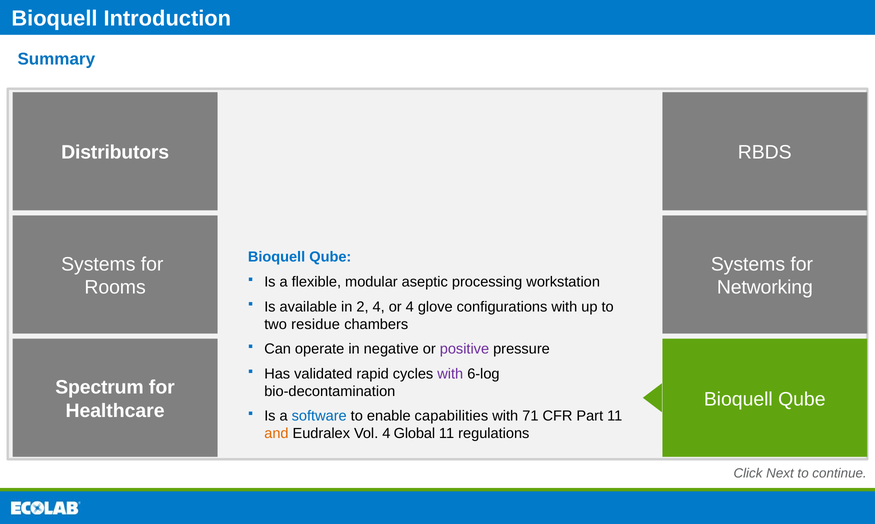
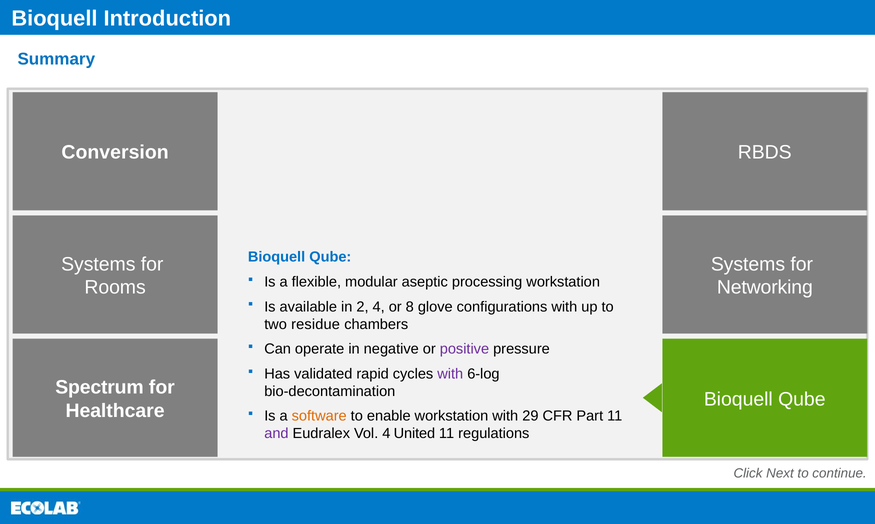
Distributors: Distributors -> Conversion (115, 153)
or 4: 4 -> 8 (410, 307)
software colour: blue -> orange (319, 416)
enable capabilities: capabilities -> workstation (451, 416)
71: 71 -> 29 (530, 416)
and colour: orange -> purple (276, 434)
Global: Global -> United (414, 434)
